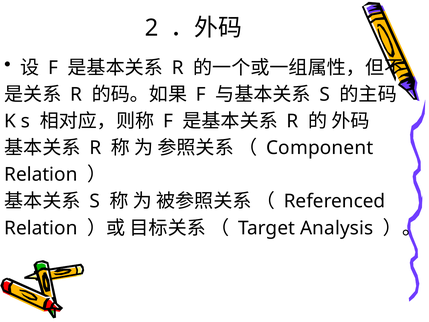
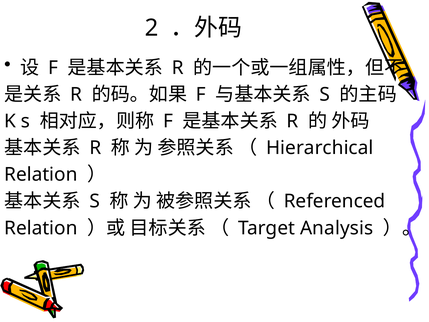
Component: Component -> Hierarchical (320, 148)
